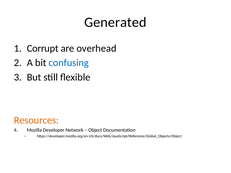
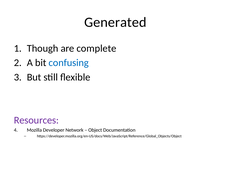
Corrupt: Corrupt -> Though (43, 48)
overhead: overhead -> complete (96, 48)
Resources colour: orange -> purple (36, 120)
